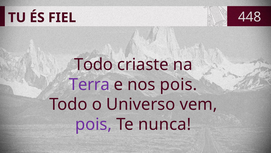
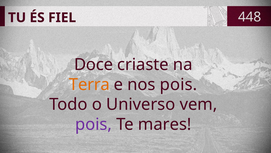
Todo: Todo -> Doce (93, 64)
Terra colour: purple -> orange (89, 84)
nunca: nunca -> mares (165, 124)
